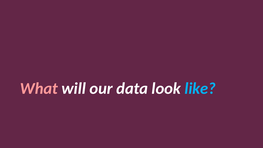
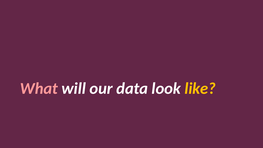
like colour: light blue -> yellow (200, 88)
